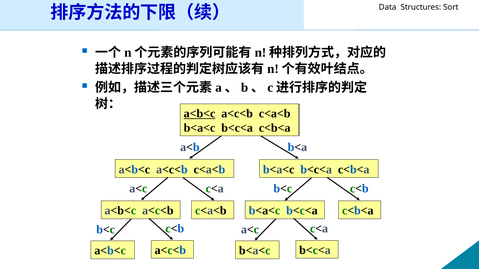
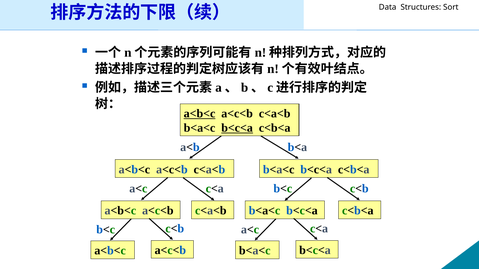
b<c<a underline: none -> present (237, 128)
